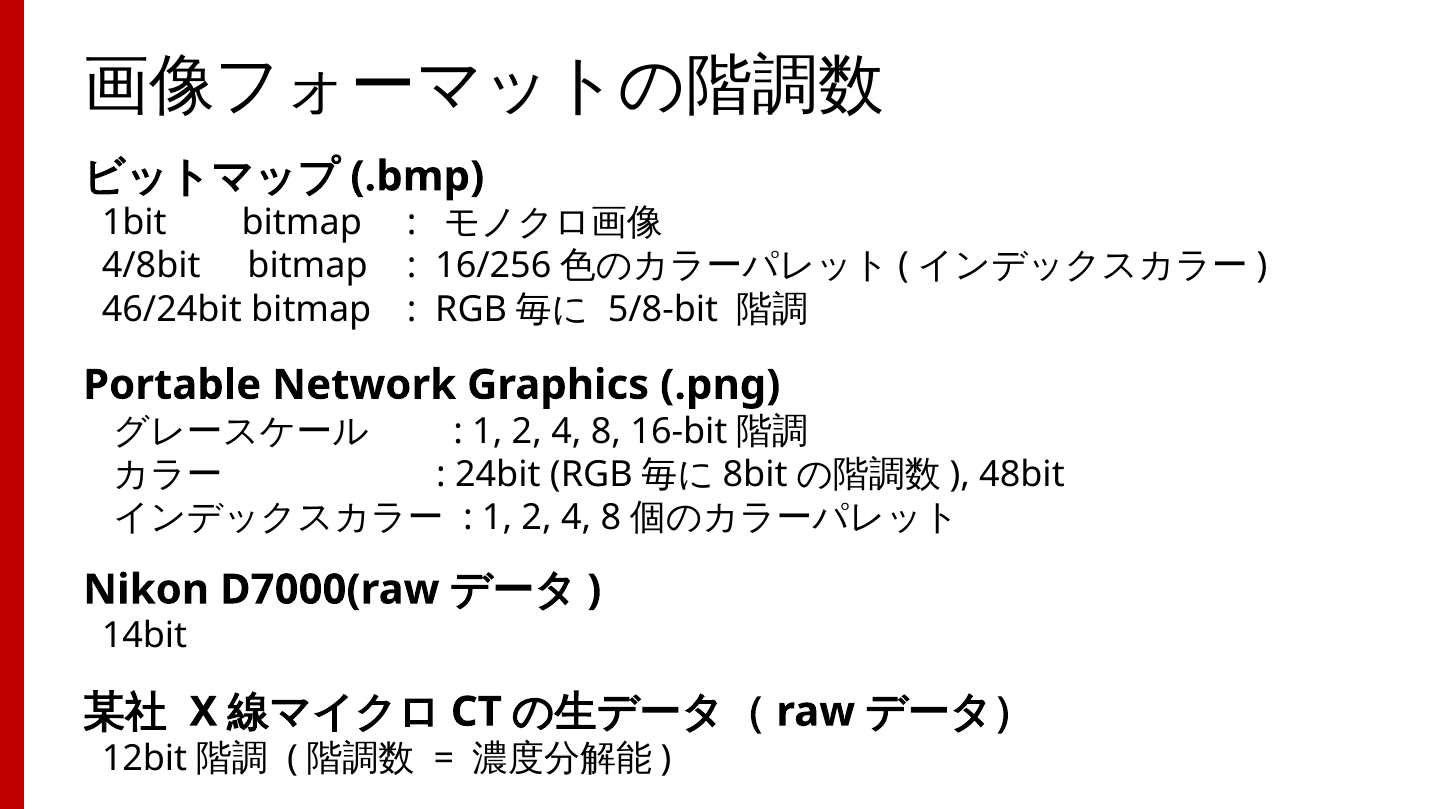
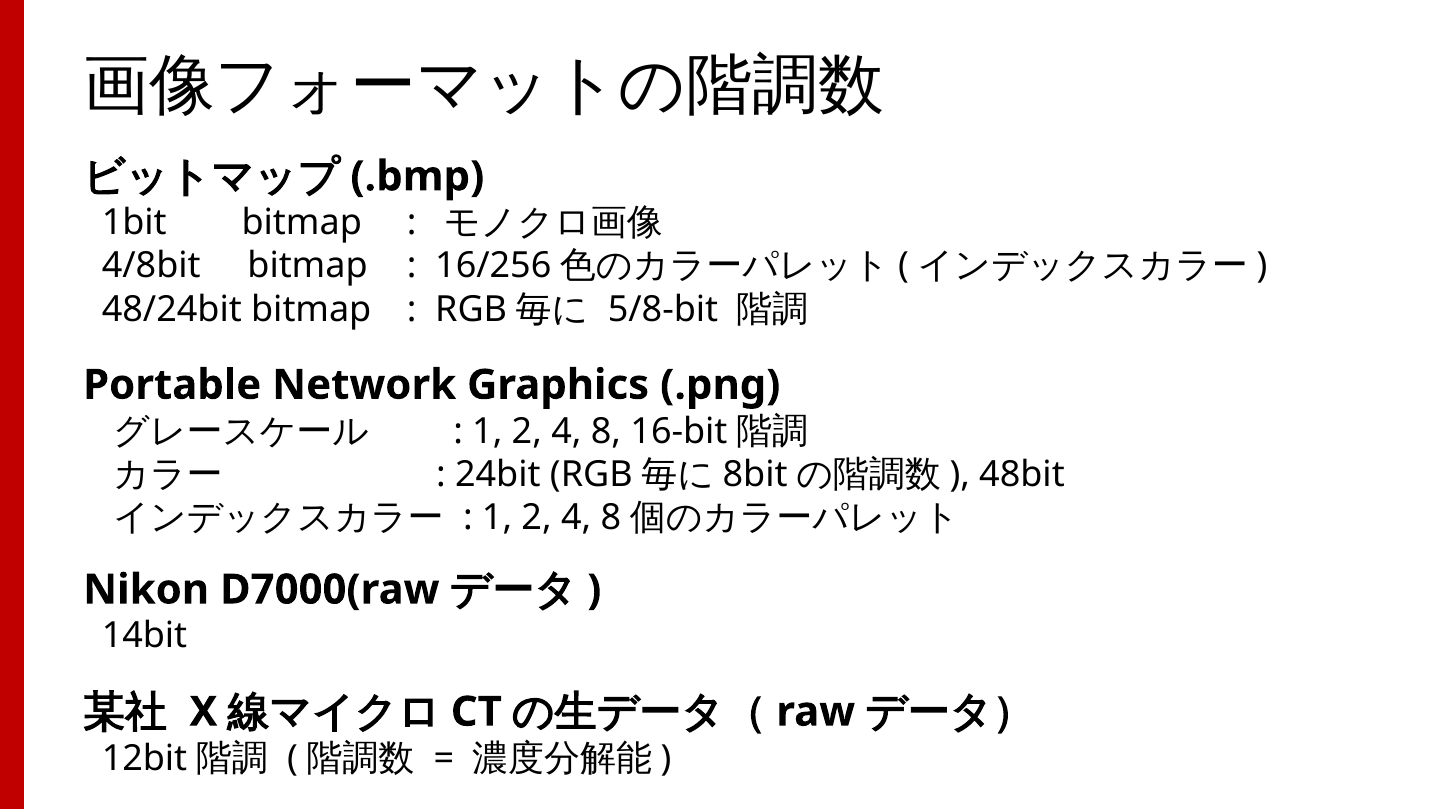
46/24bit: 46/24bit -> 48/24bit (172, 309)
